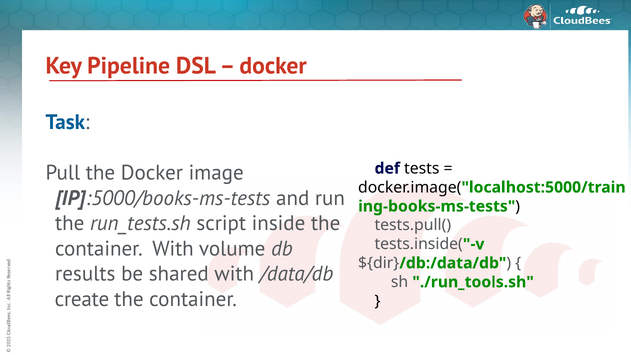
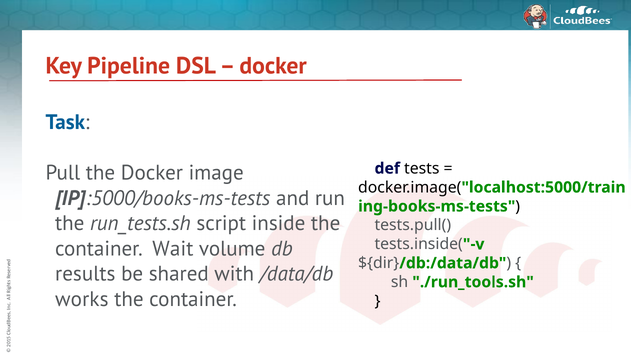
container With: With -> Wait (173, 249)
create: create -> works (82, 299)
